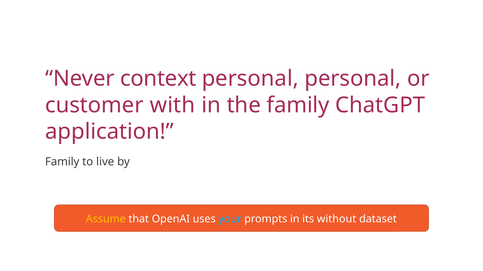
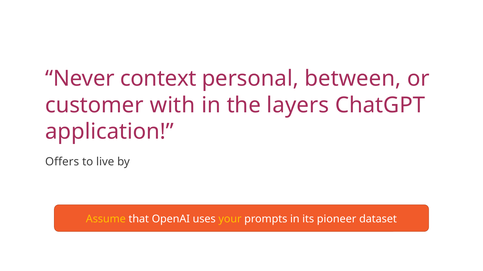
personal personal: personal -> between (353, 79)
the family: family -> layers (298, 105)
Family: Family -> Offers (62, 162)
your colour: light blue -> yellow (230, 219)
without: without -> pioneer (337, 219)
